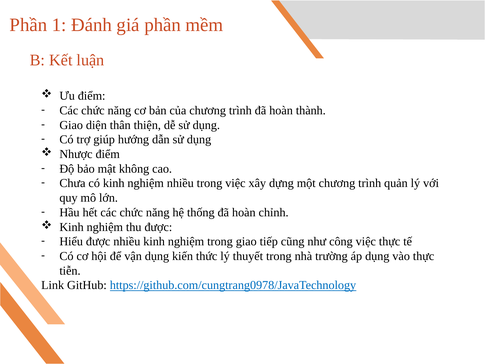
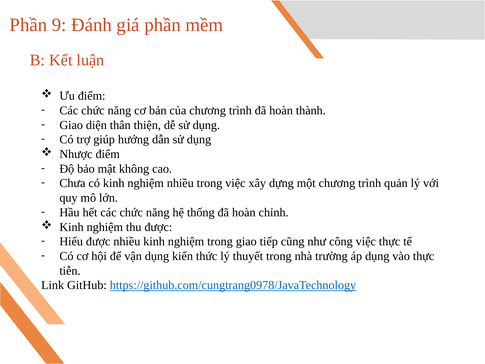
1: 1 -> 9 (59, 25)
